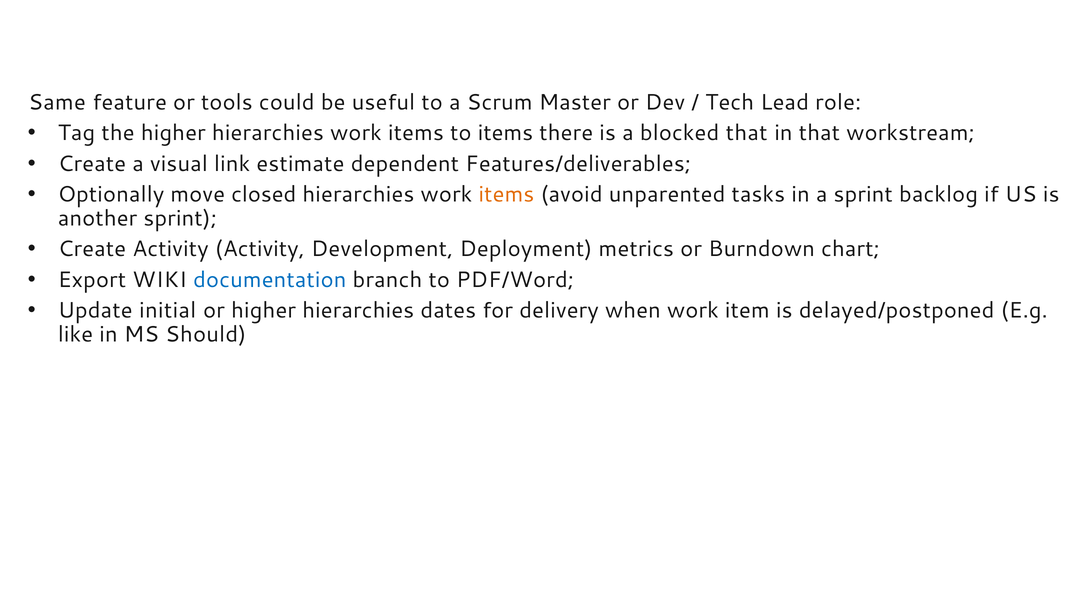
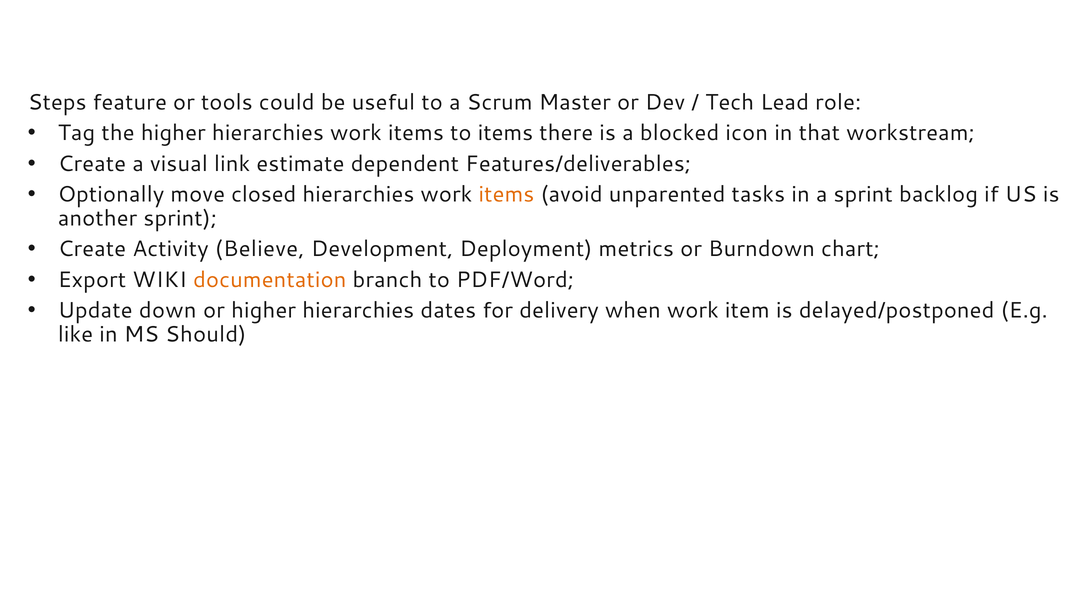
Same: Same -> Steps (57, 102)
blocked that: that -> icon (747, 133)
Activity Activity: Activity -> Believe (260, 249)
documentation colour: blue -> orange (270, 280)
initial: initial -> down (168, 310)
